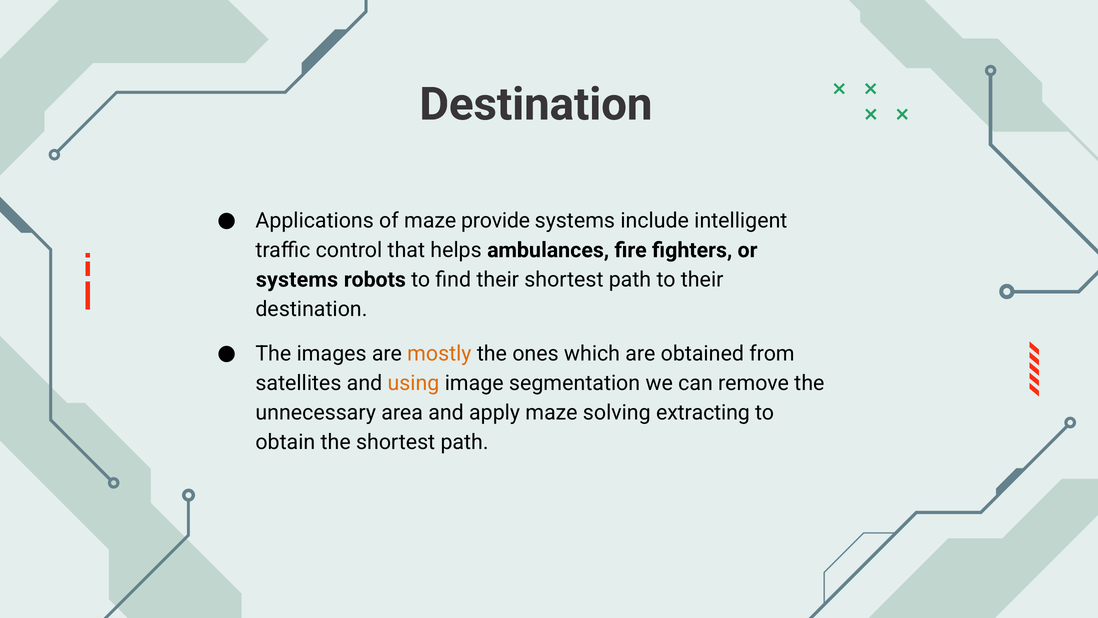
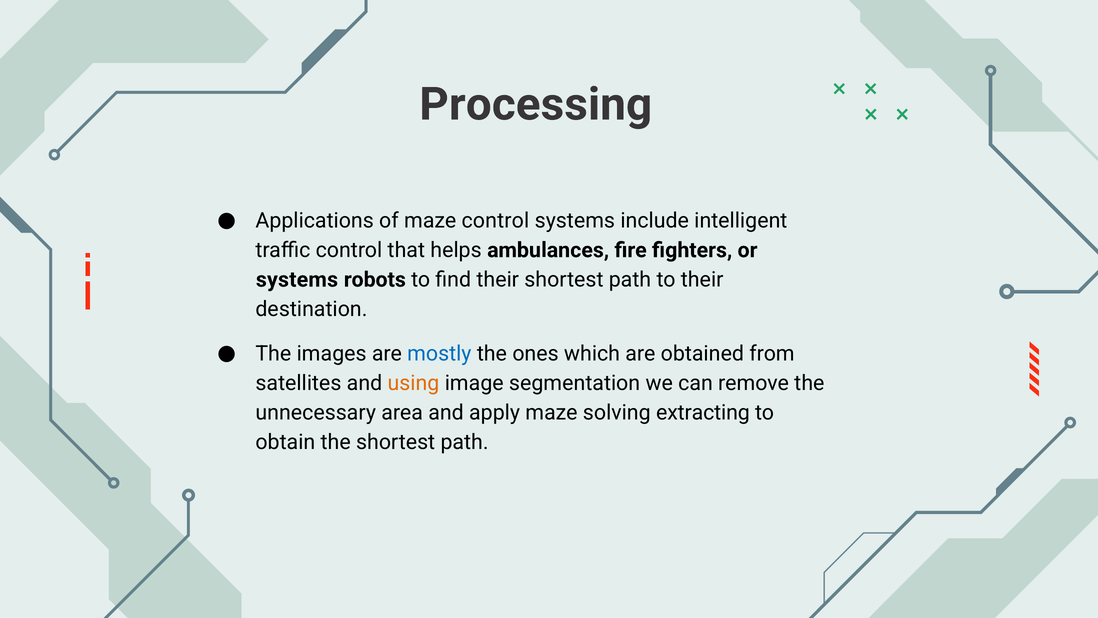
Destination: Destination -> Processing (536, 104)
maze provide: provide -> control (495, 221)
mostly colour: orange -> blue (439, 354)
